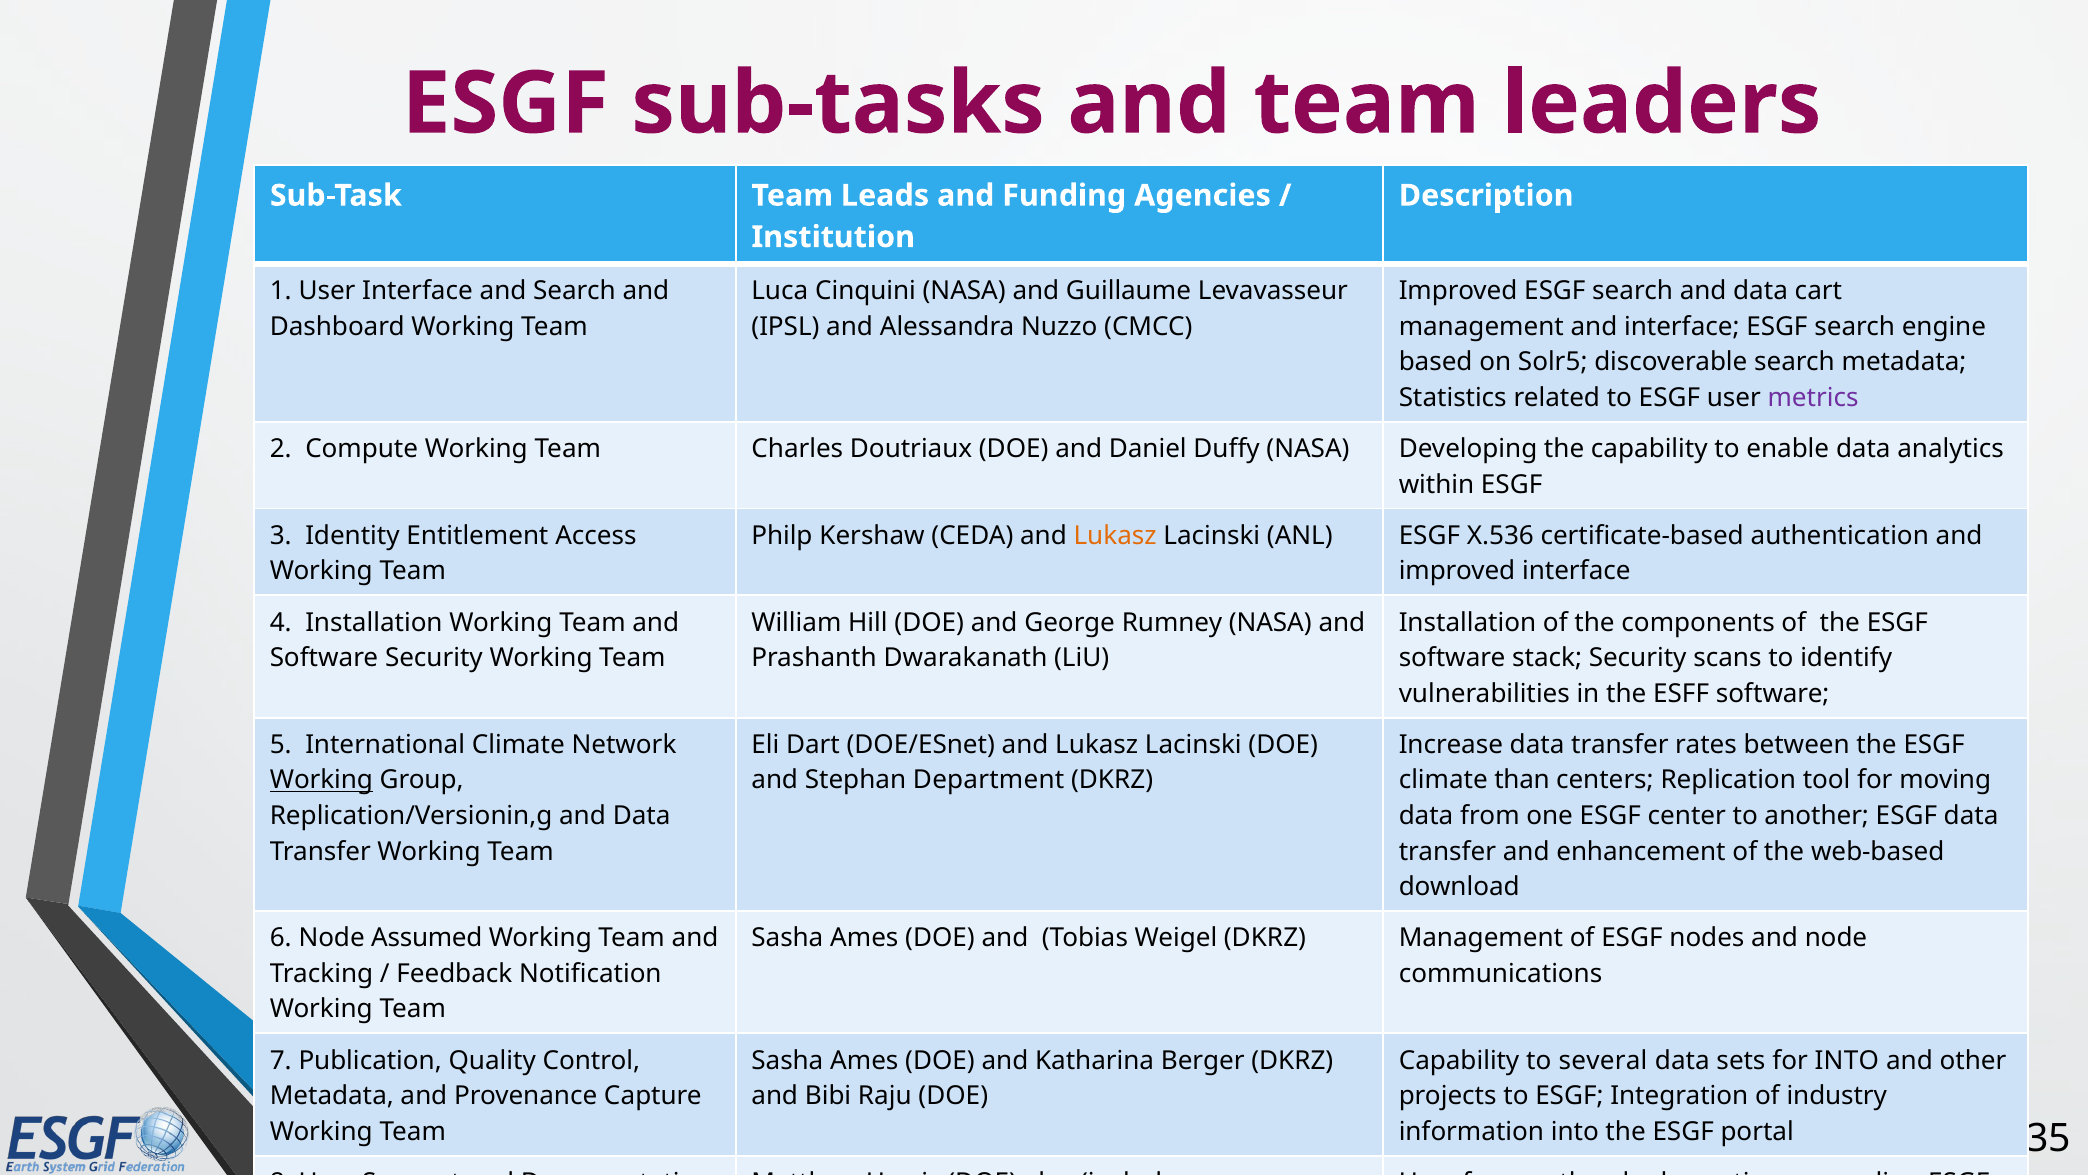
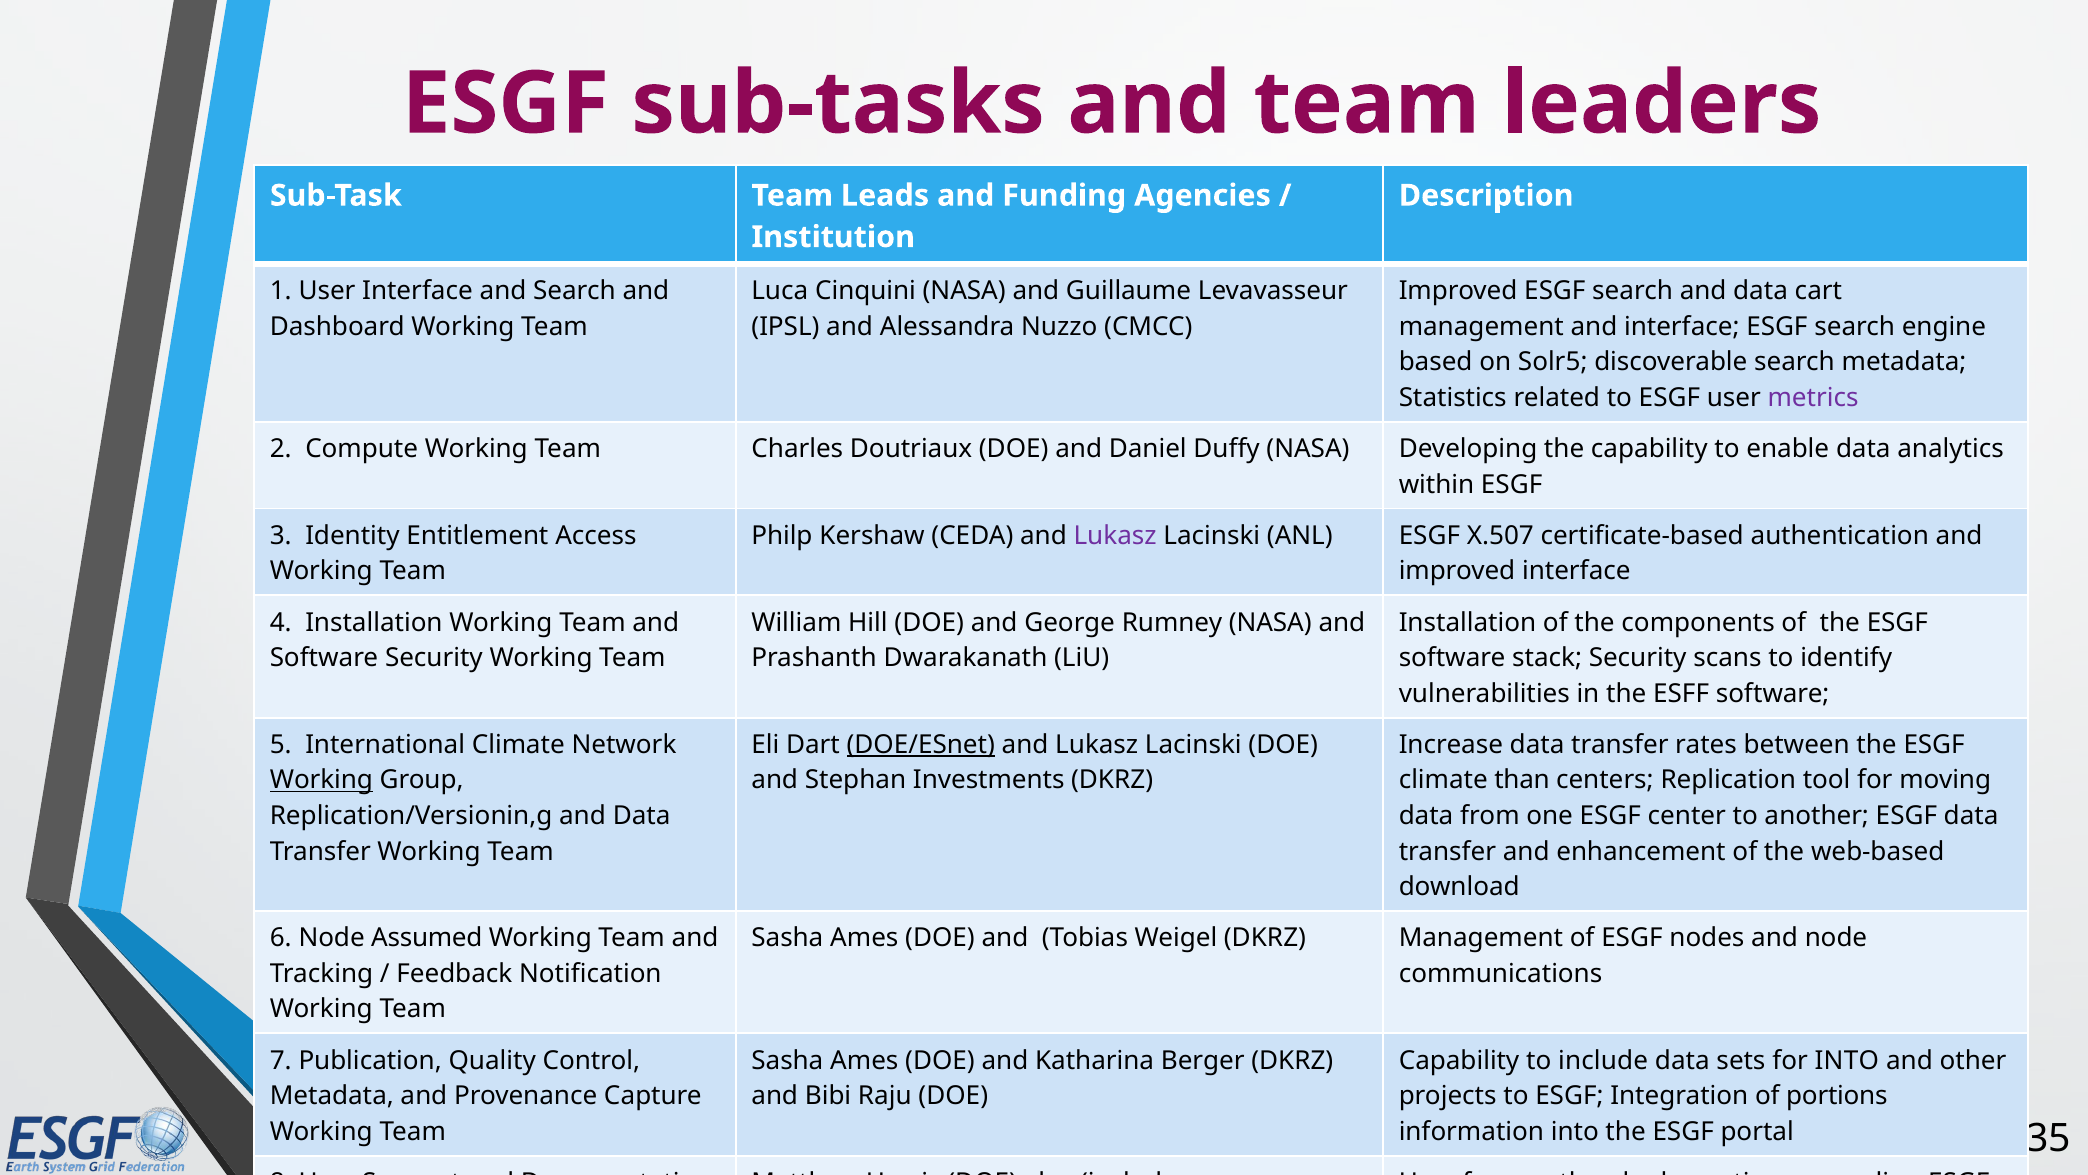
Lukasz colour: orange -> purple (1115, 535)
X.536: X.536 -> X.507 (1500, 535)
DOE/ESnet underline: none -> present (921, 744)
Department: Department -> Investments (989, 780)
several: several -> include (1603, 1060)
industry: industry -> portions (1837, 1096)
